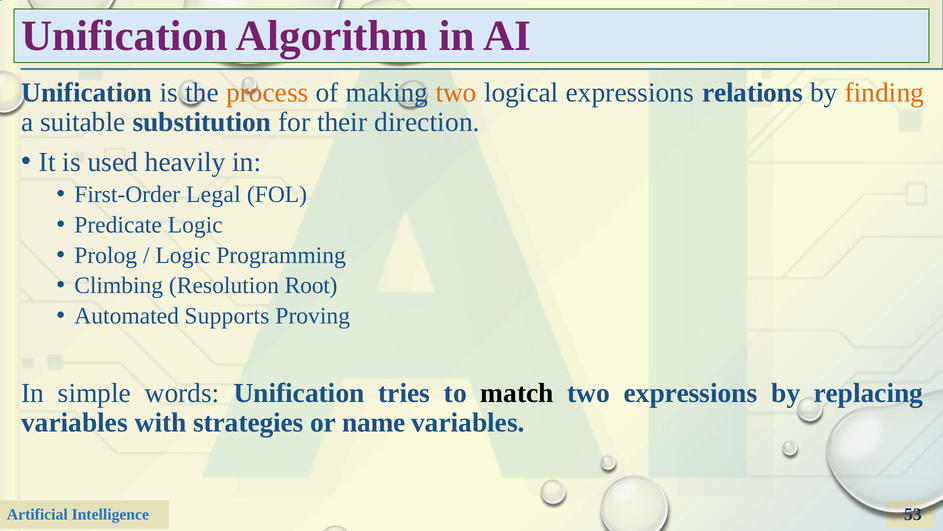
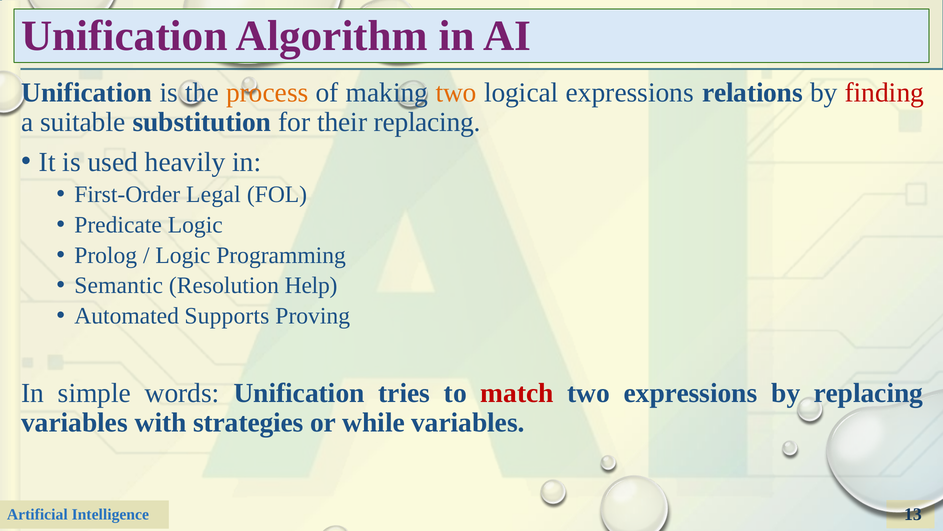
finding colour: orange -> red (884, 92)
their direction: direction -> replacing (427, 122)
Climbing: Climbing -> Semantic (119, 285)
Root: Root -> Help (311, 285)
match colour: black -> red (517, 393)
name: name -> while (374, 422)
53: 53 -> 13 (913, 514)
